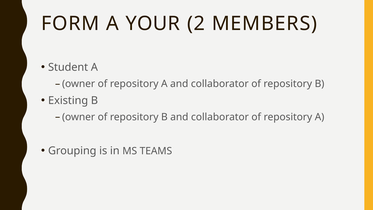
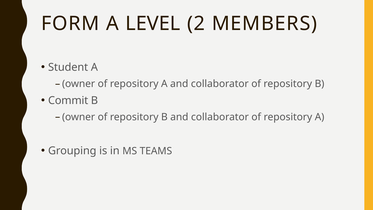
YOUR: YOUR -> LEVEL (153, 24)
Existing: Existing -> Commit (68, 100)
